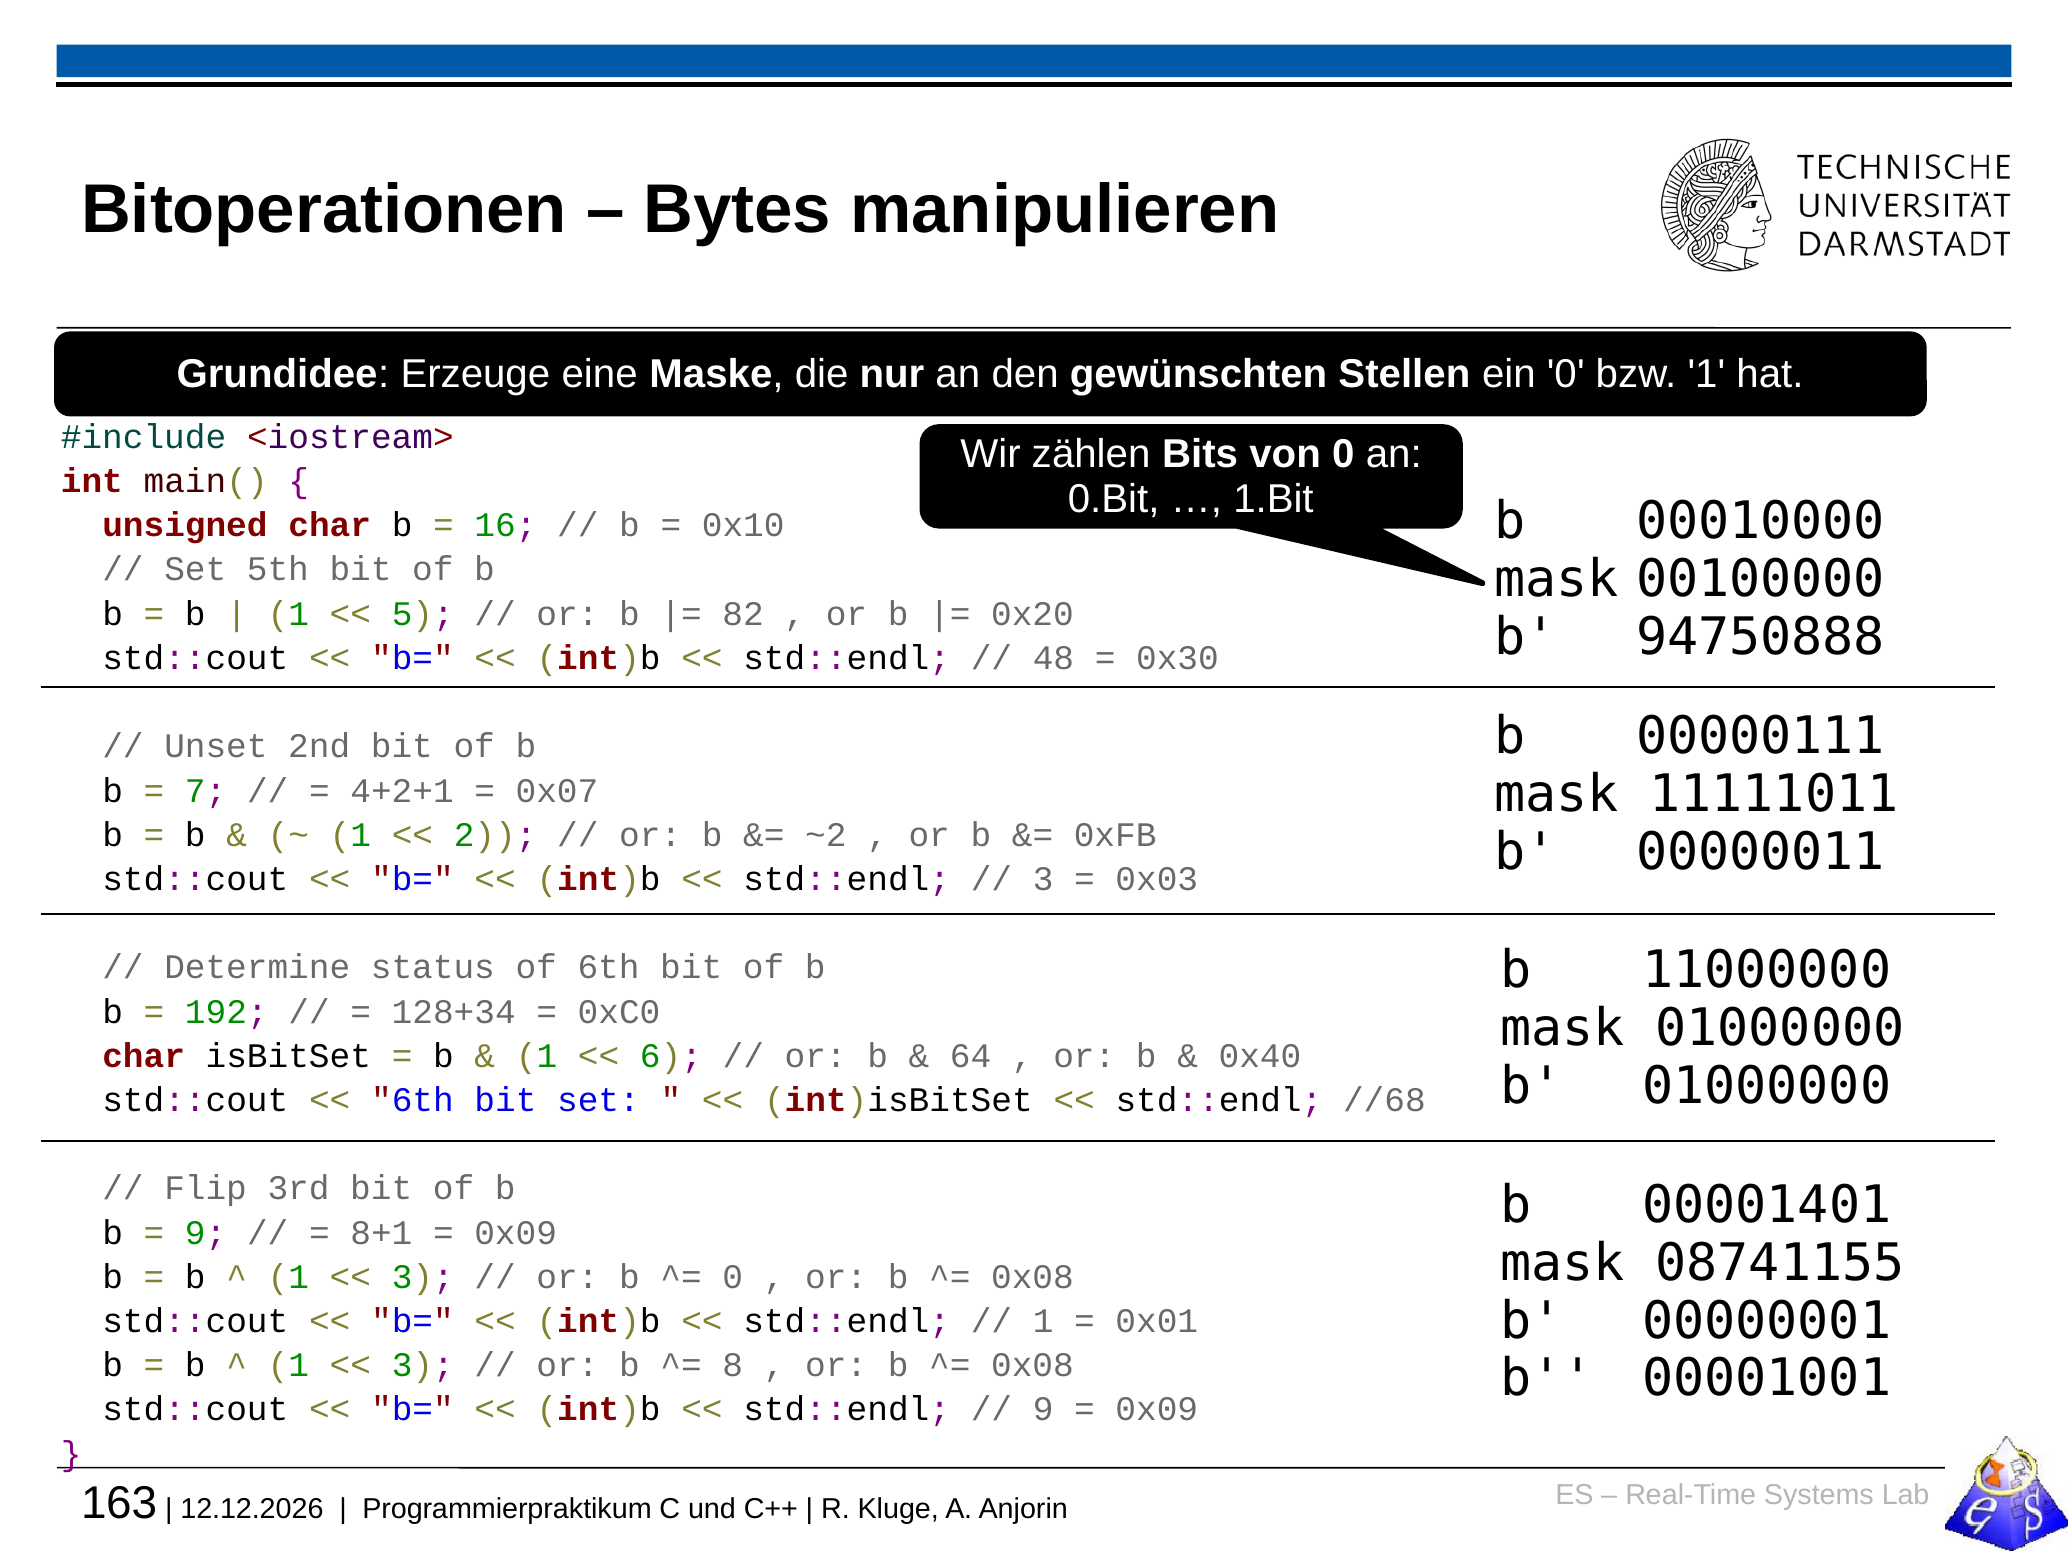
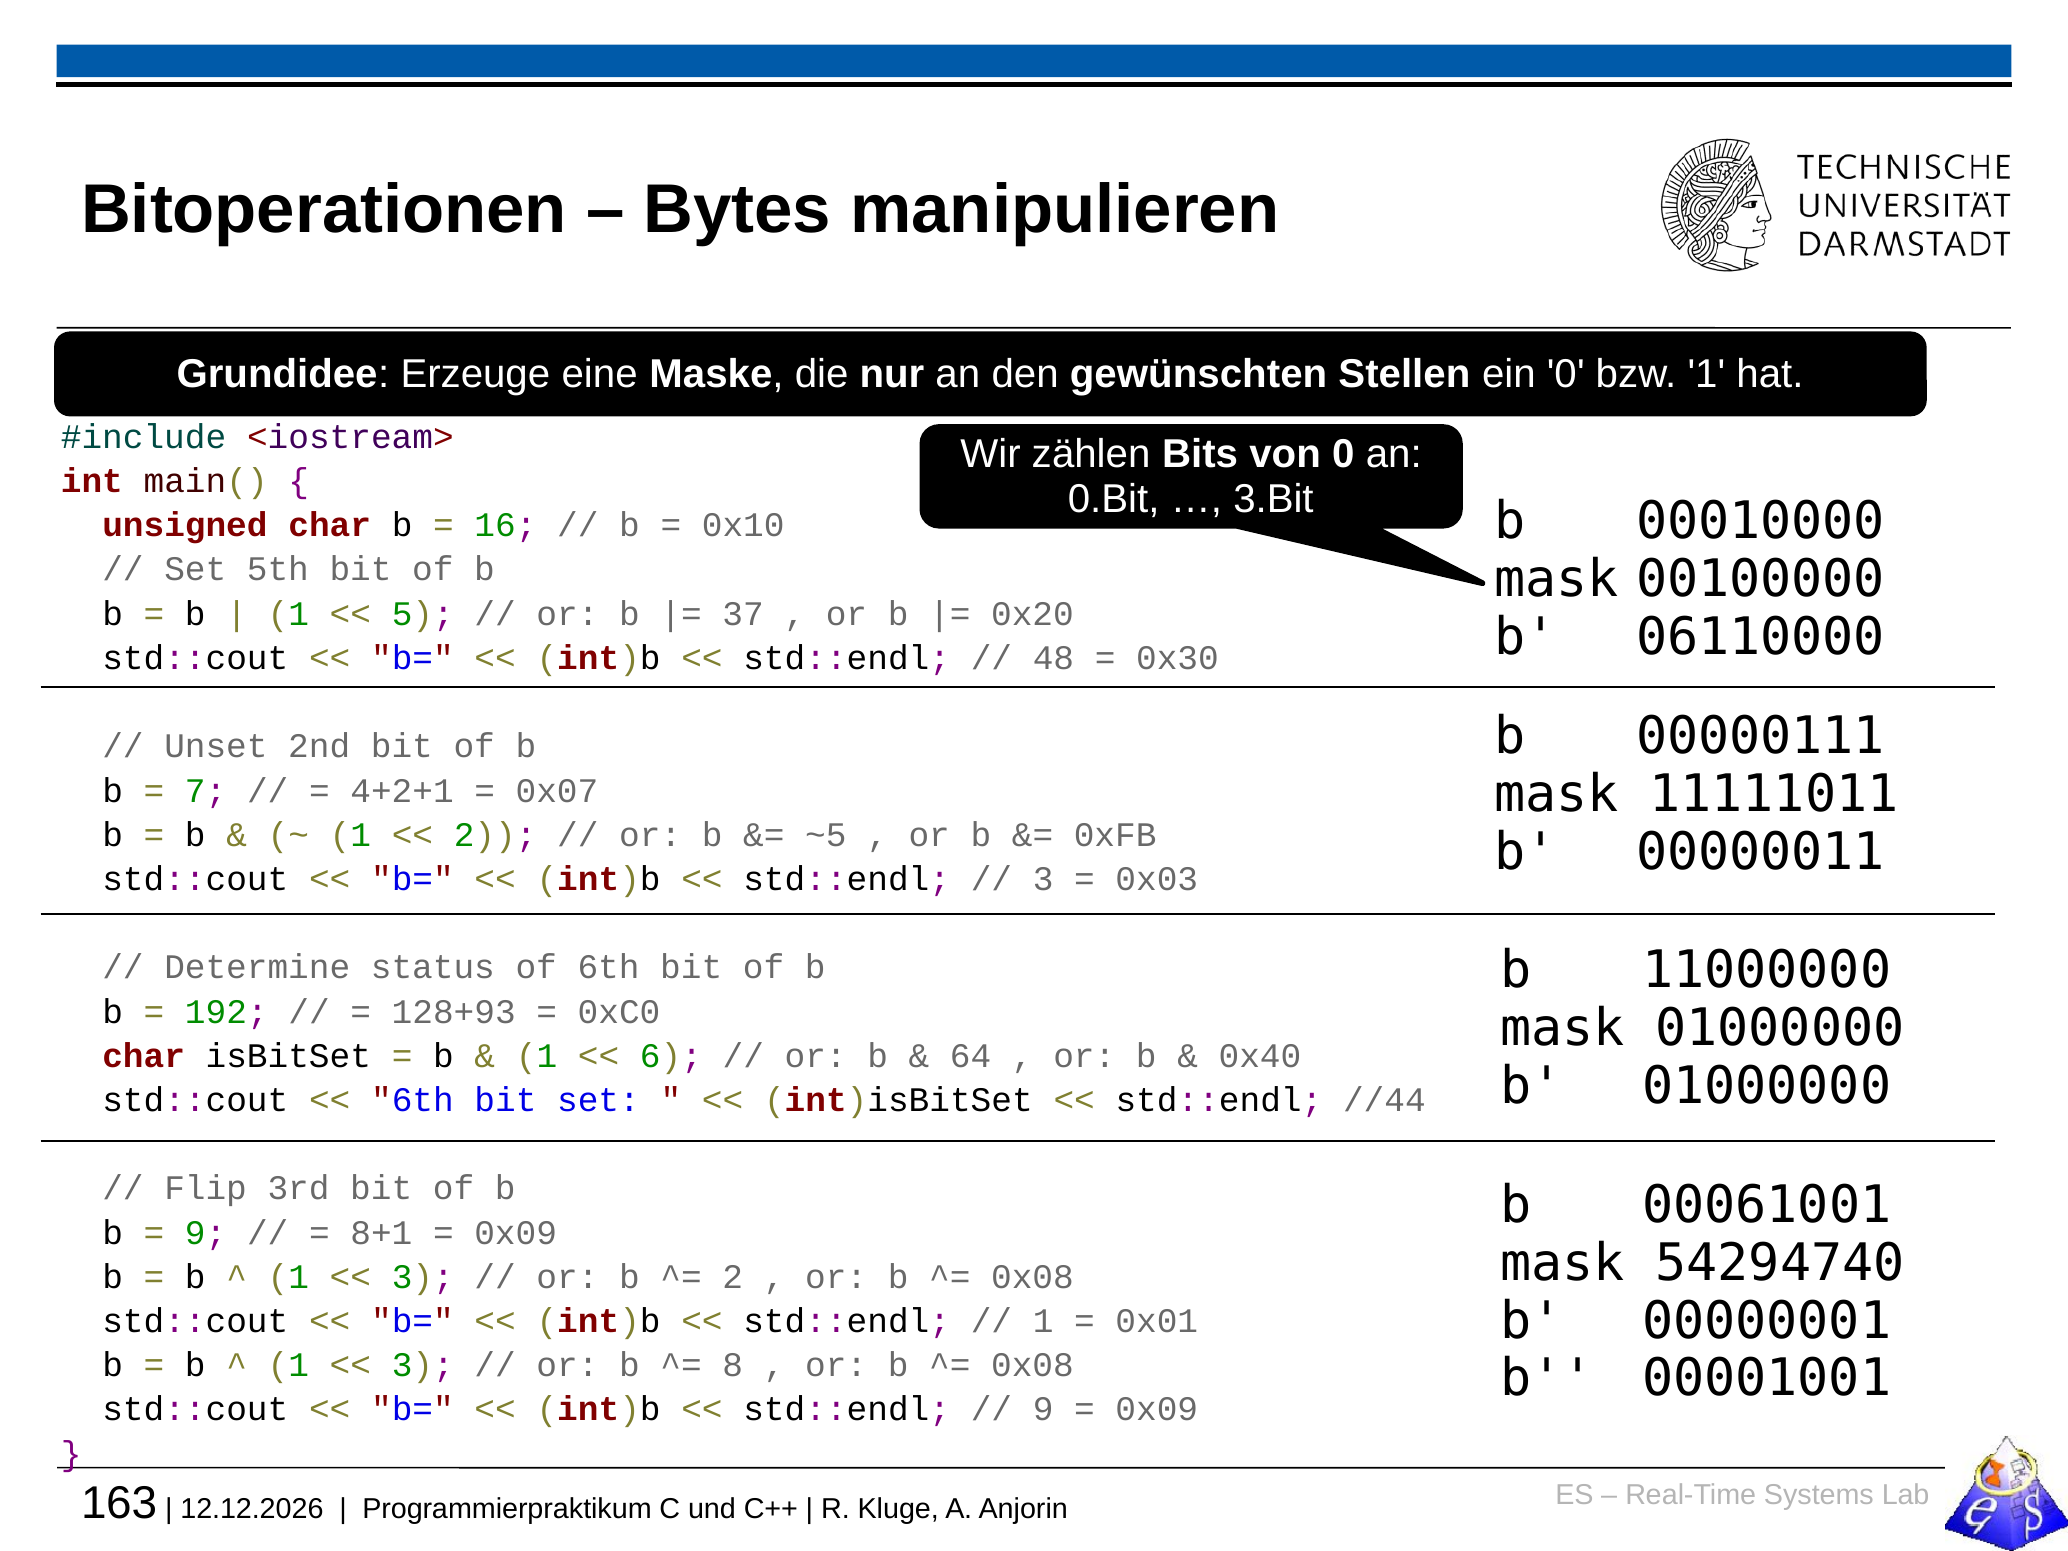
1.Bit: 1.Bit -> 3.Bit (1273, 499)
82: 82 -> 37 (743, 614)
94750888: 94750888 -> 06110000 (1761, 637)
~2: ~2 -> ~5 (826, 835)
128+34: 128+34 -> 128+93 (454, 1012)
//68: //68 -> //44 (1384, 1100)
00001401: 00001401 -> 00061001 (1767, 1206)
08741155: 08741155 -> 54294740 (1780, 1263)
0: 0 -> 2 (733, 1277)
